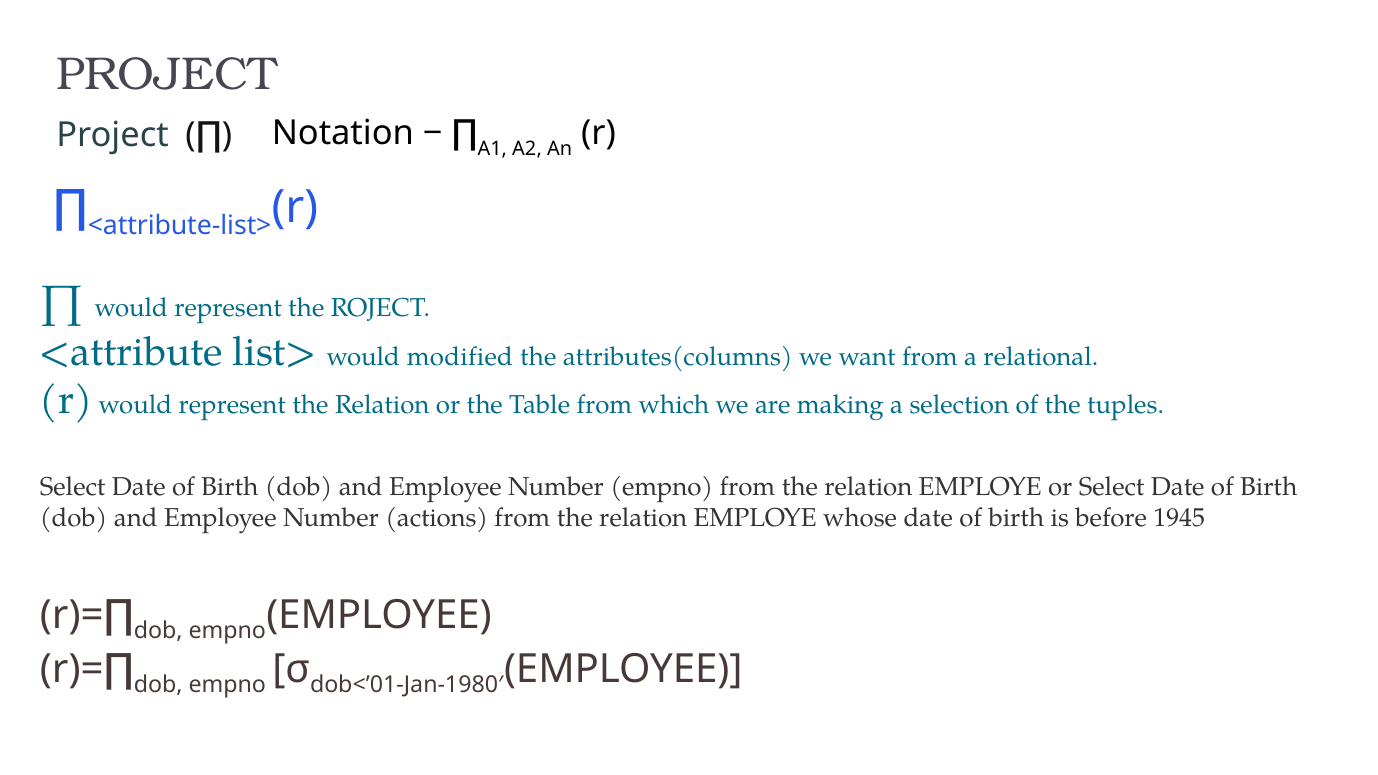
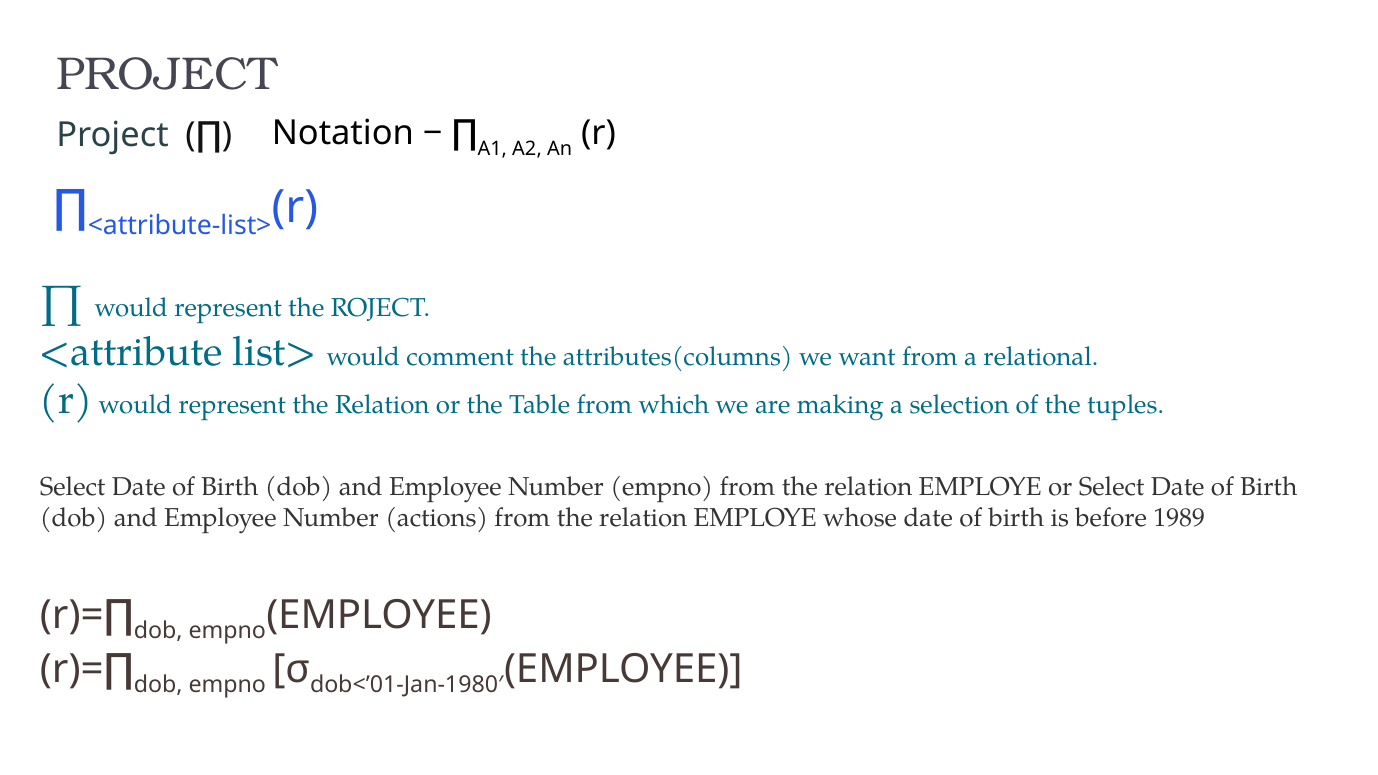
modified: modified -> comment (460, 357)
1945: 1945 -> 1989 (1179, 518)
